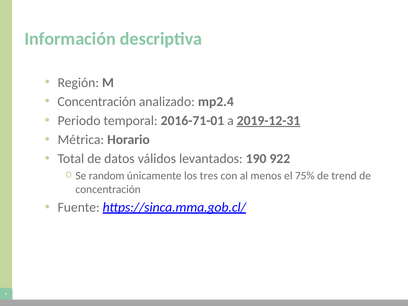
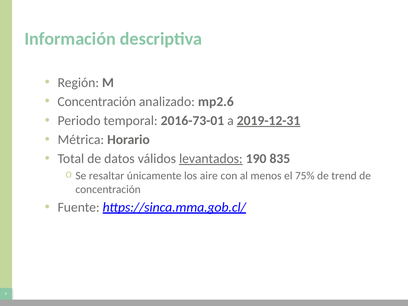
mp2.4: mp2.4 -> mp2.6 (216, 102)
2016-71-01: 2016-71-01 -> 2016-73-01 (192, 121)
levantados underline: none -> present (211, 159)
922: 922 -> 835 (280, 159)
random: random -> resaltar (107, 176)
tres: tres -> aire (209, 176)
